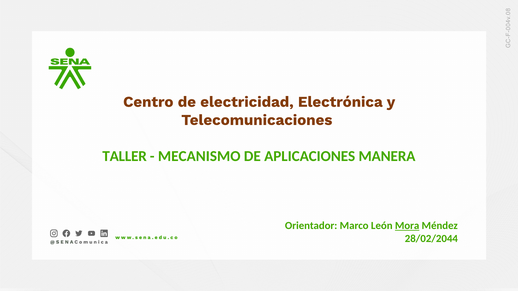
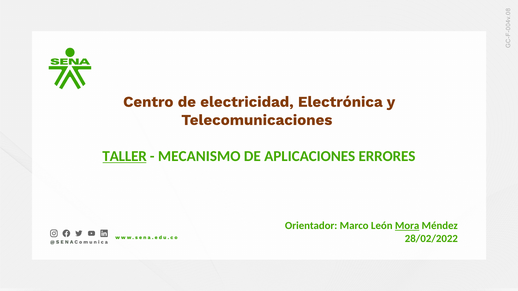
TALLER underline: none -> present (125, 156)
MANERA: MANERA -> ERRORES (387, 156)
28/02/2044: 28/02/2044 -> 28/02/2022 (431, 239)
